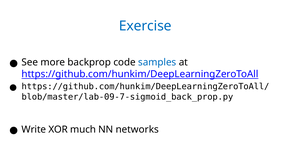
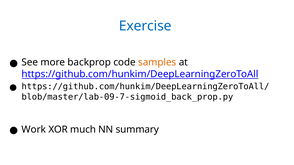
samples colour: blue -> orange (157, 62)
Write: Write -> Work (34, 130)
networks: networks -> summary (137, 130)
